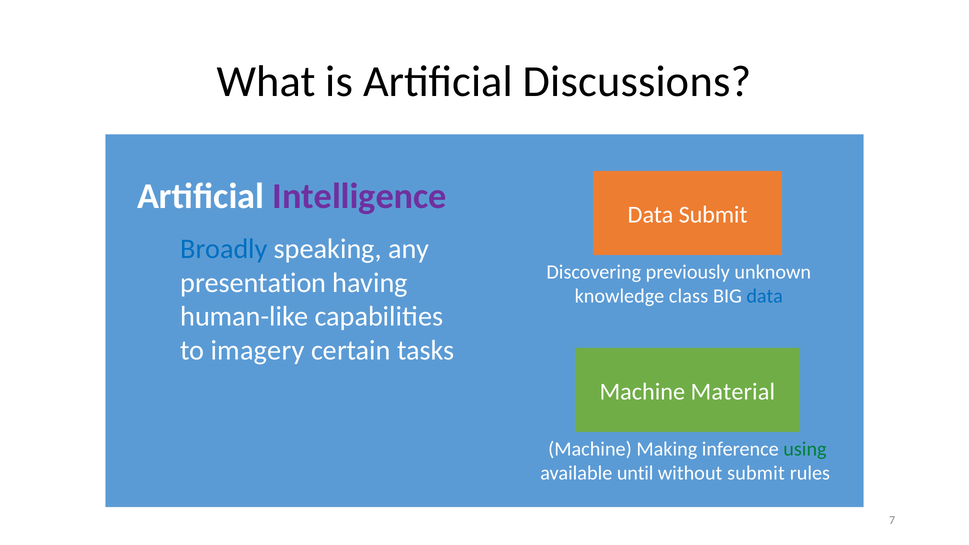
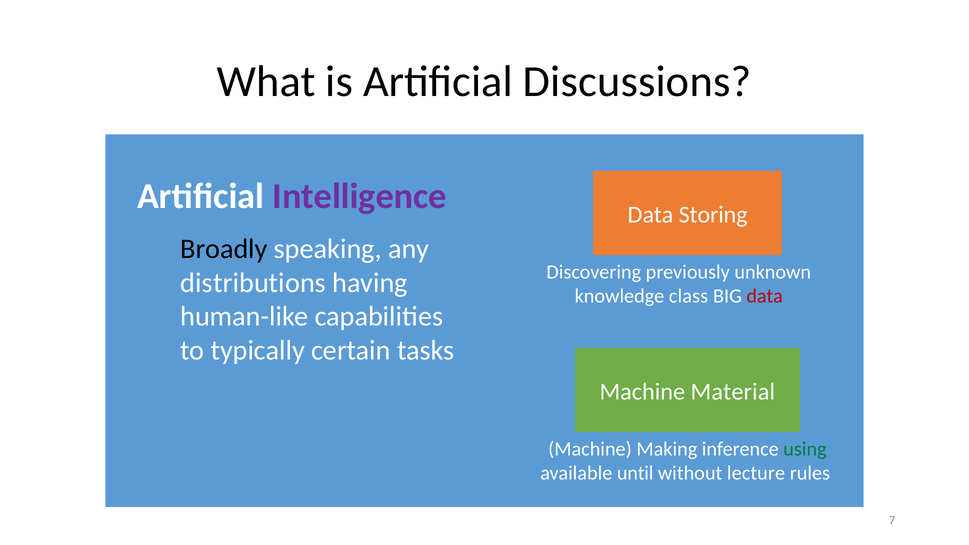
Data Submit: Submit -> Storing (713, 215)
Broadly colour: blue -> black (224, 249)
presentation: presentation -> distributions (253, 283)
data colour: blue -> red (765, 296)
imagery: imagery -> typically (258, 351)
without submit: submit -> lecture (756, 473)
